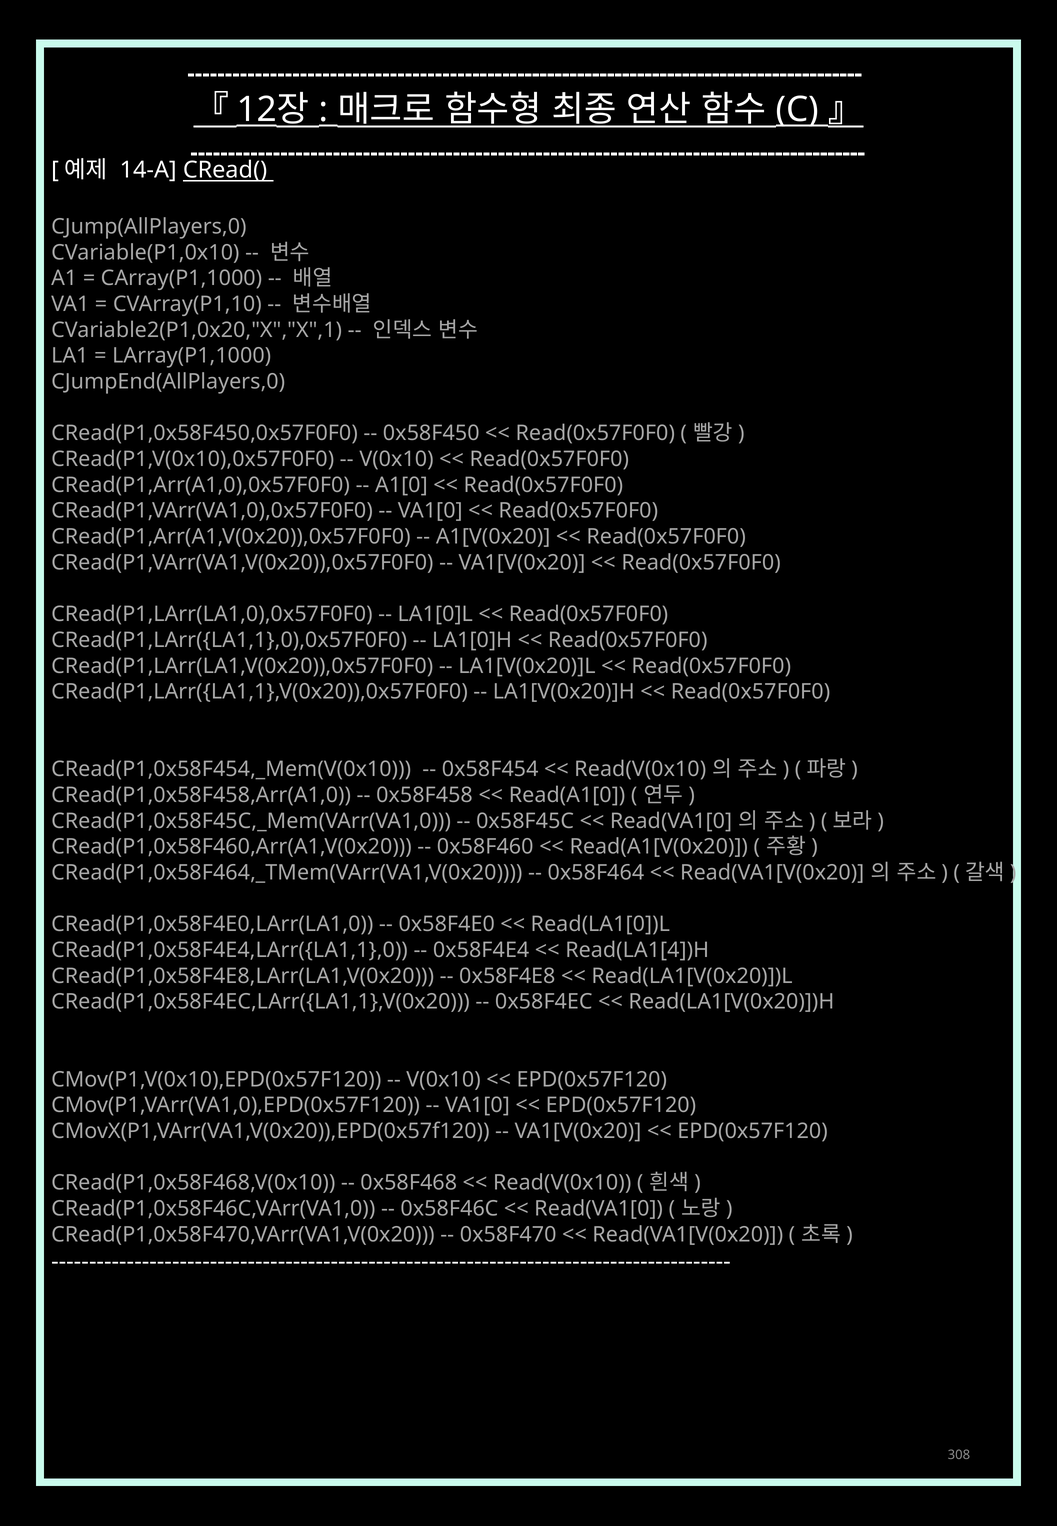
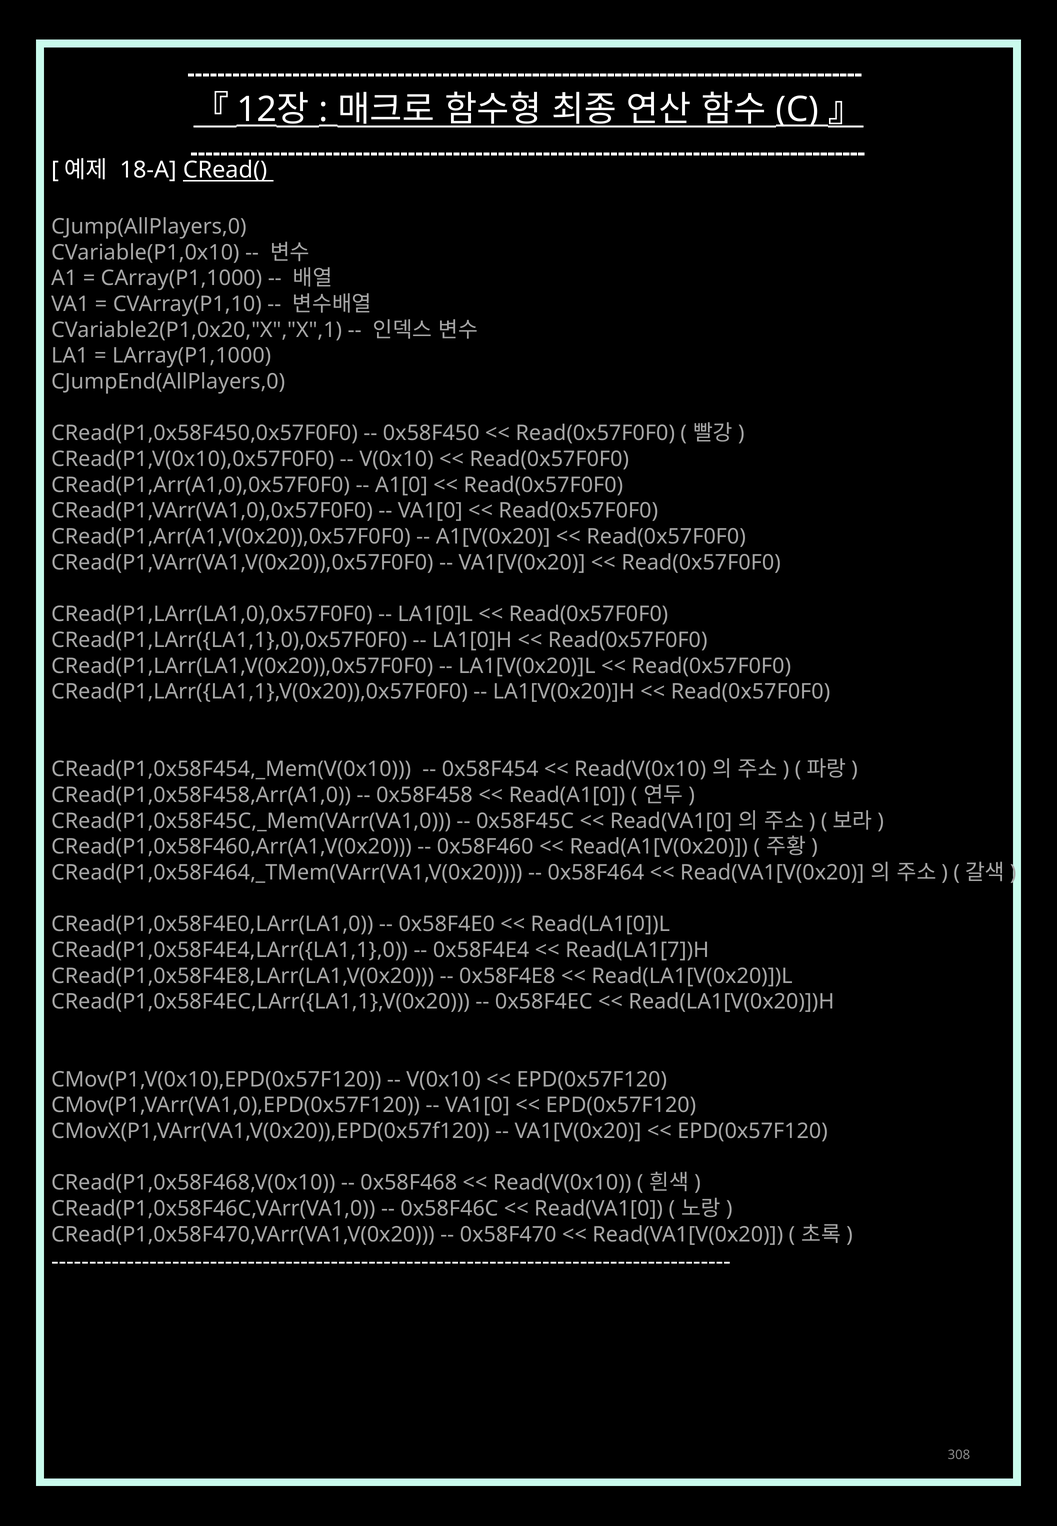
14-A: 14-A -> 18-A (148, 170)
Read(LA1[4])H: Read(LA1[4])H -> Read(LA1[7])H (637, 951)
